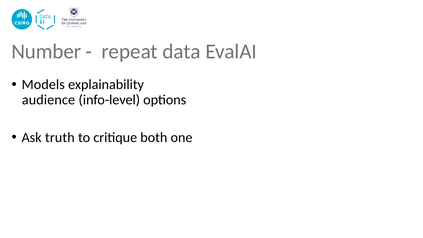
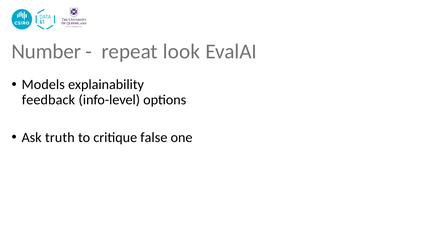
data: data -> look (181, 51)
audience: audience -> feedback (48, 100)
both: both -> false (154, 137)
